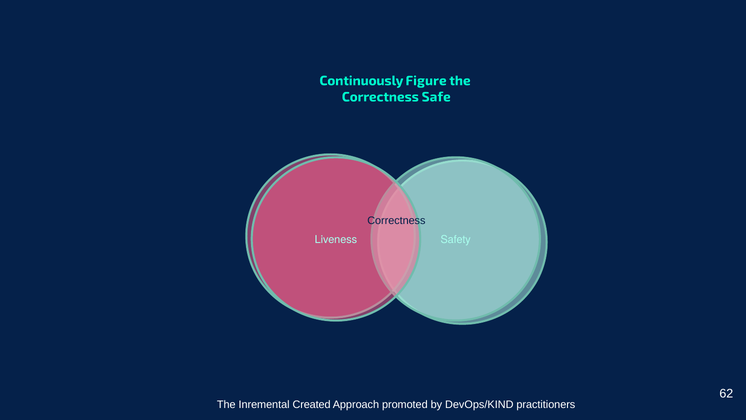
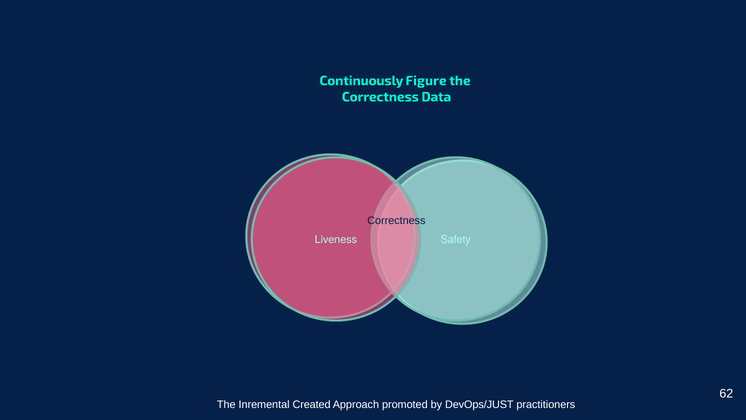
Safe: Safe -> Data (436, 97)
DevOps/KIND: DevOps/KIND -> DevOps/JUST (479, 404)
